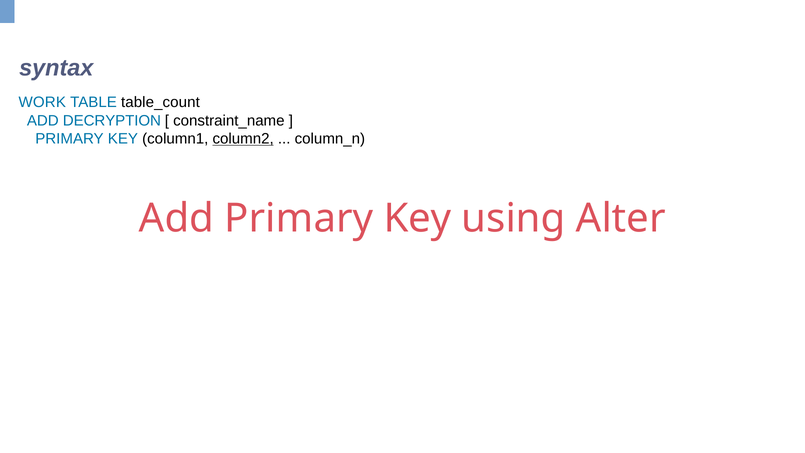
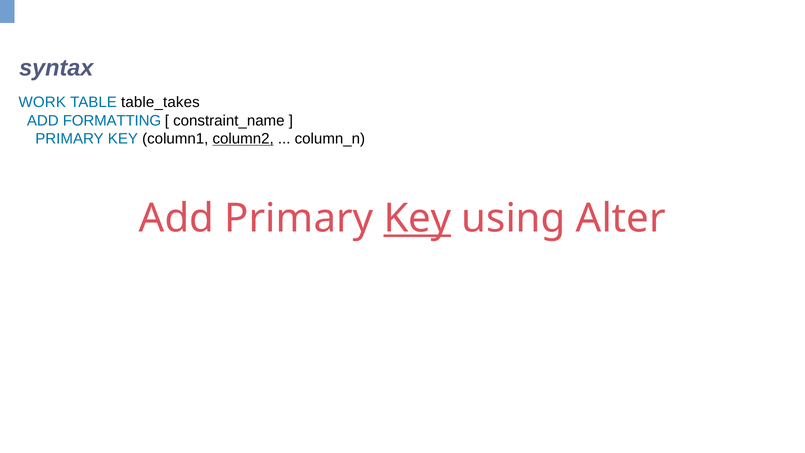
table_count: table_count -> table_takes (160, 102)
DECRYPTION: DECRYPTION -> FORMATTING (112, 121)
Key underline: none -> present (417, 218)
